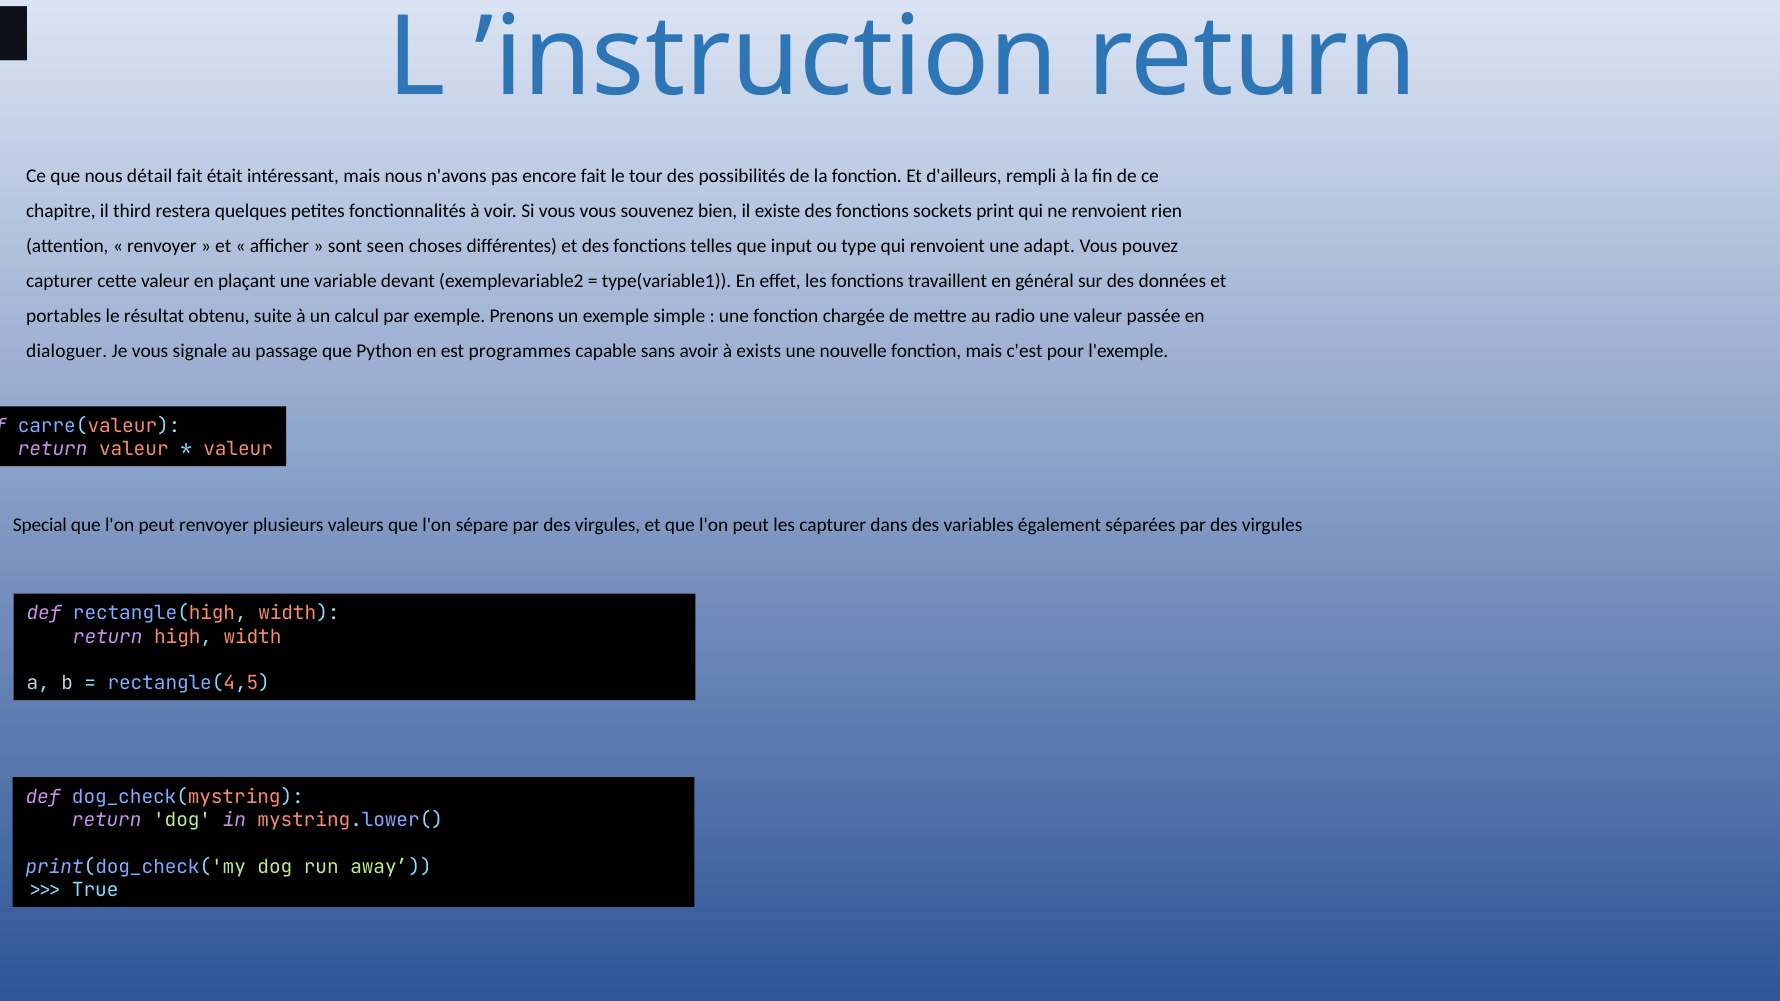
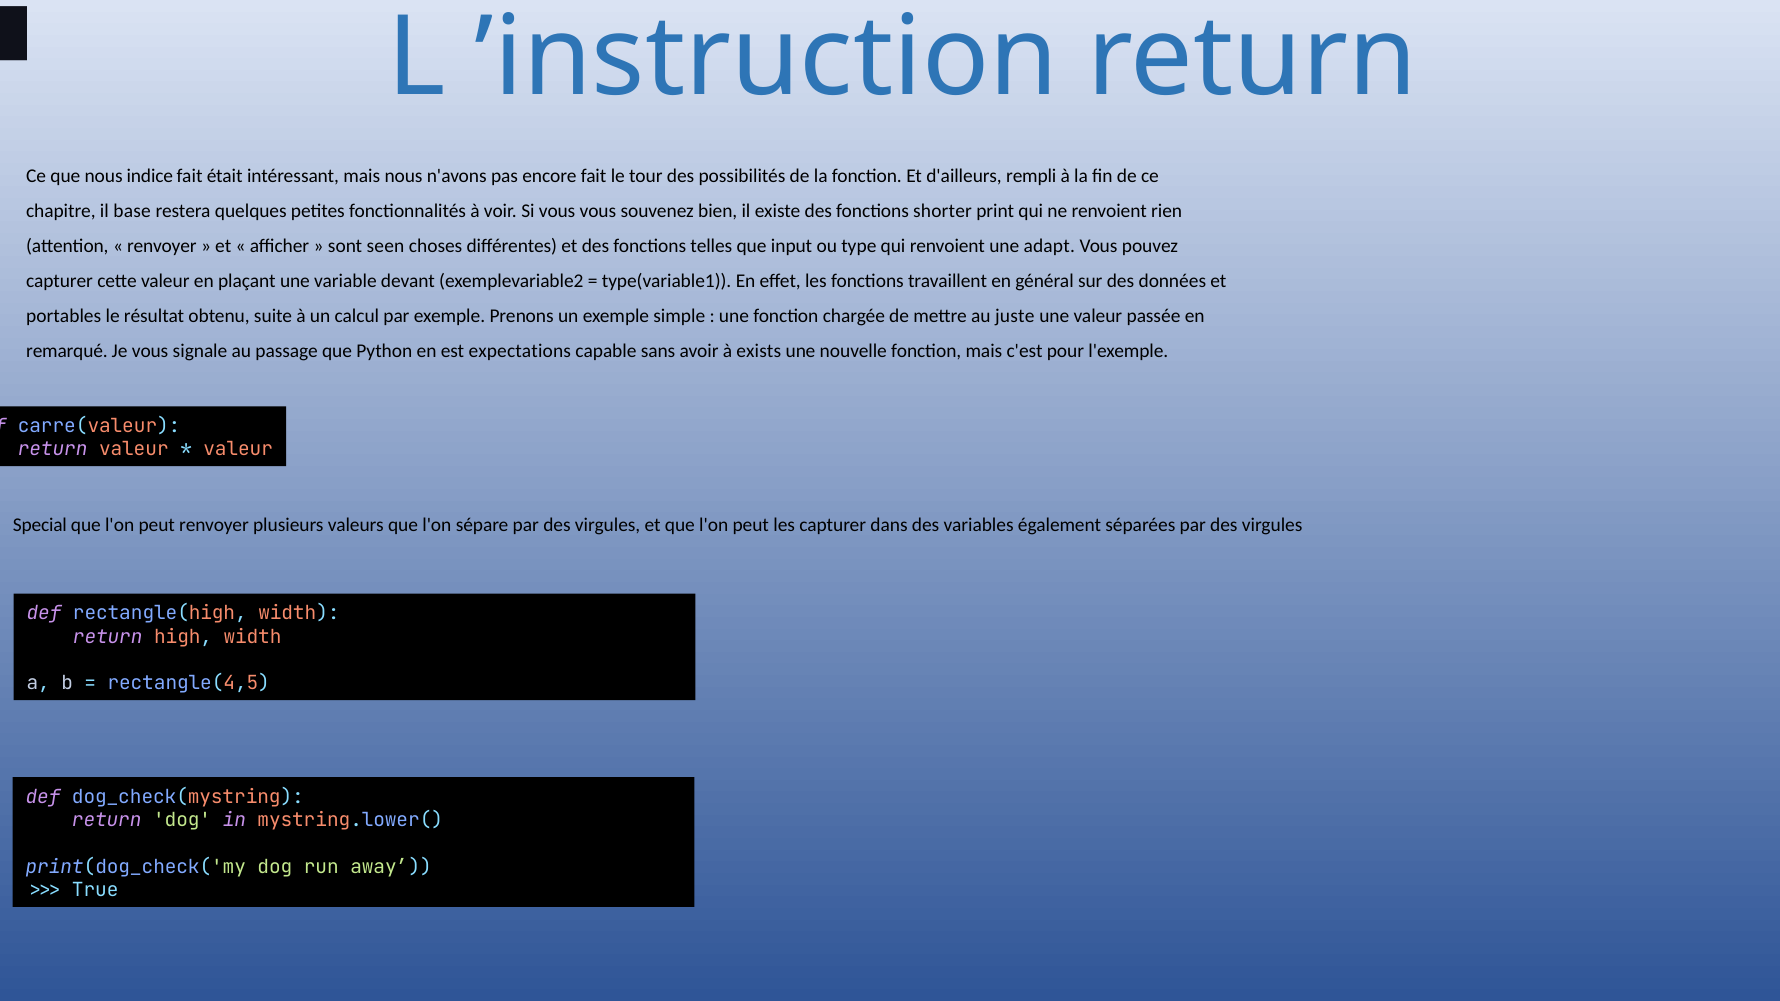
détail: détail -> indice (150, 176)
third: third -> base (132, 211)
sockets: sockets -> shorter (943, 211)
radio: radio -> juste (1015, 316)
dialoguer: dialoguer -> remarqué (67, 351)
programmes: programmes -> expectations (520, 351)
